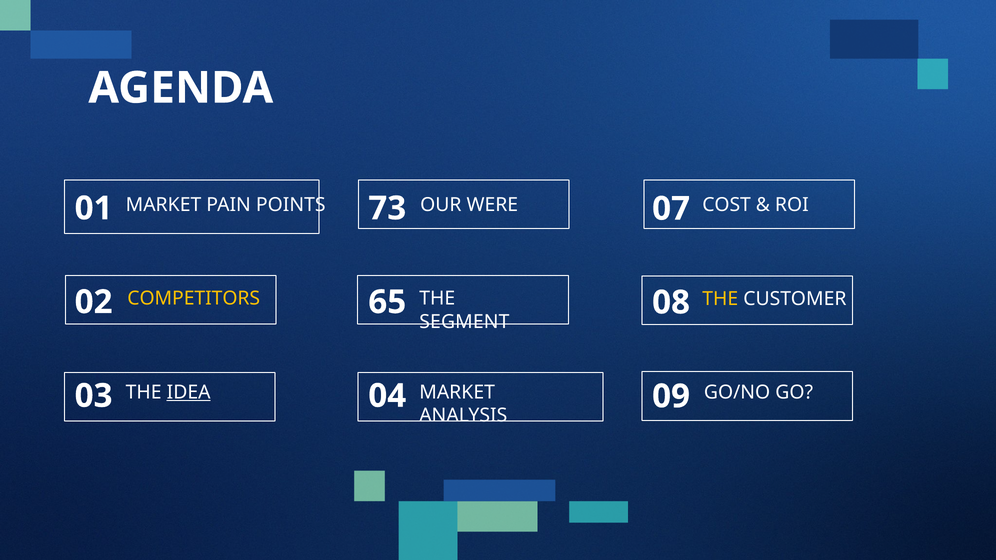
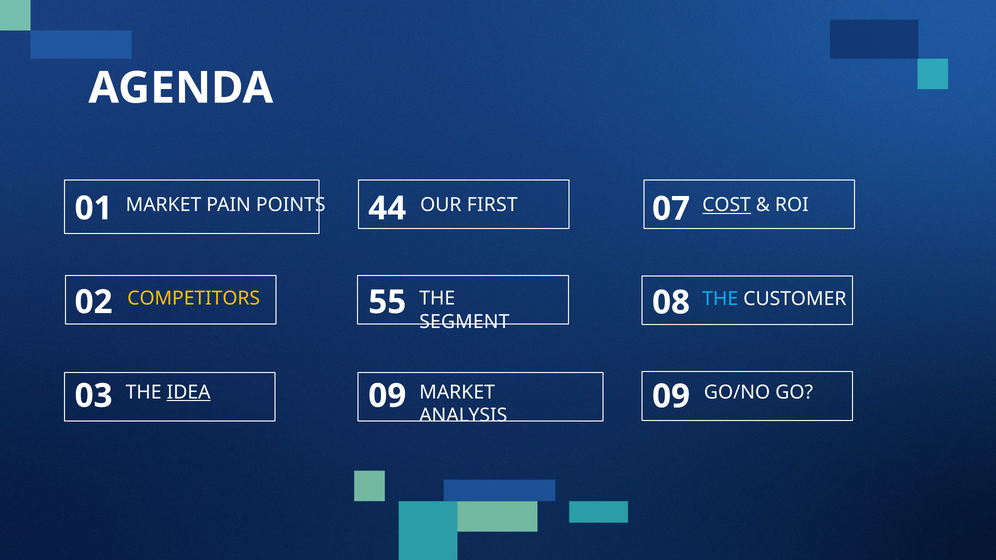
WERE: WERE -> FIRST (492, 205)
COST underline: none -> present (727, 205)
73: 73 -> 44 (387, 208)
THE colour: yellow -> light blue (720, 299)
65: 65 -> 55 (387, 302)
03 04: 04 -> 09 (387, 396)
